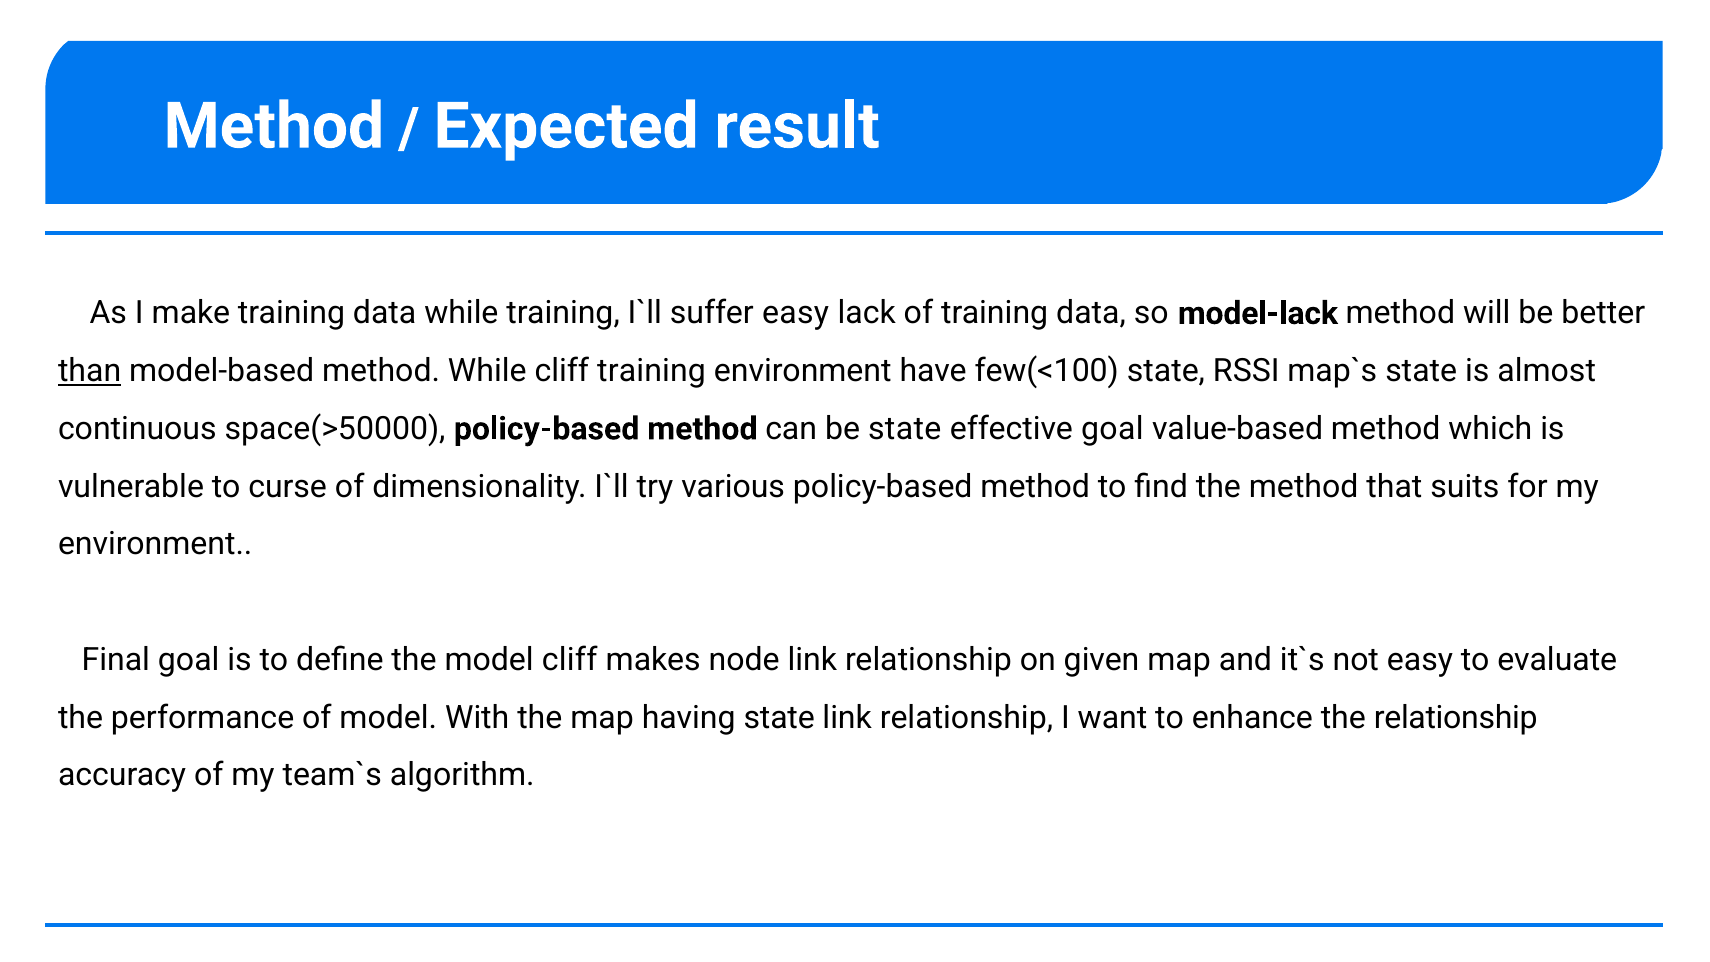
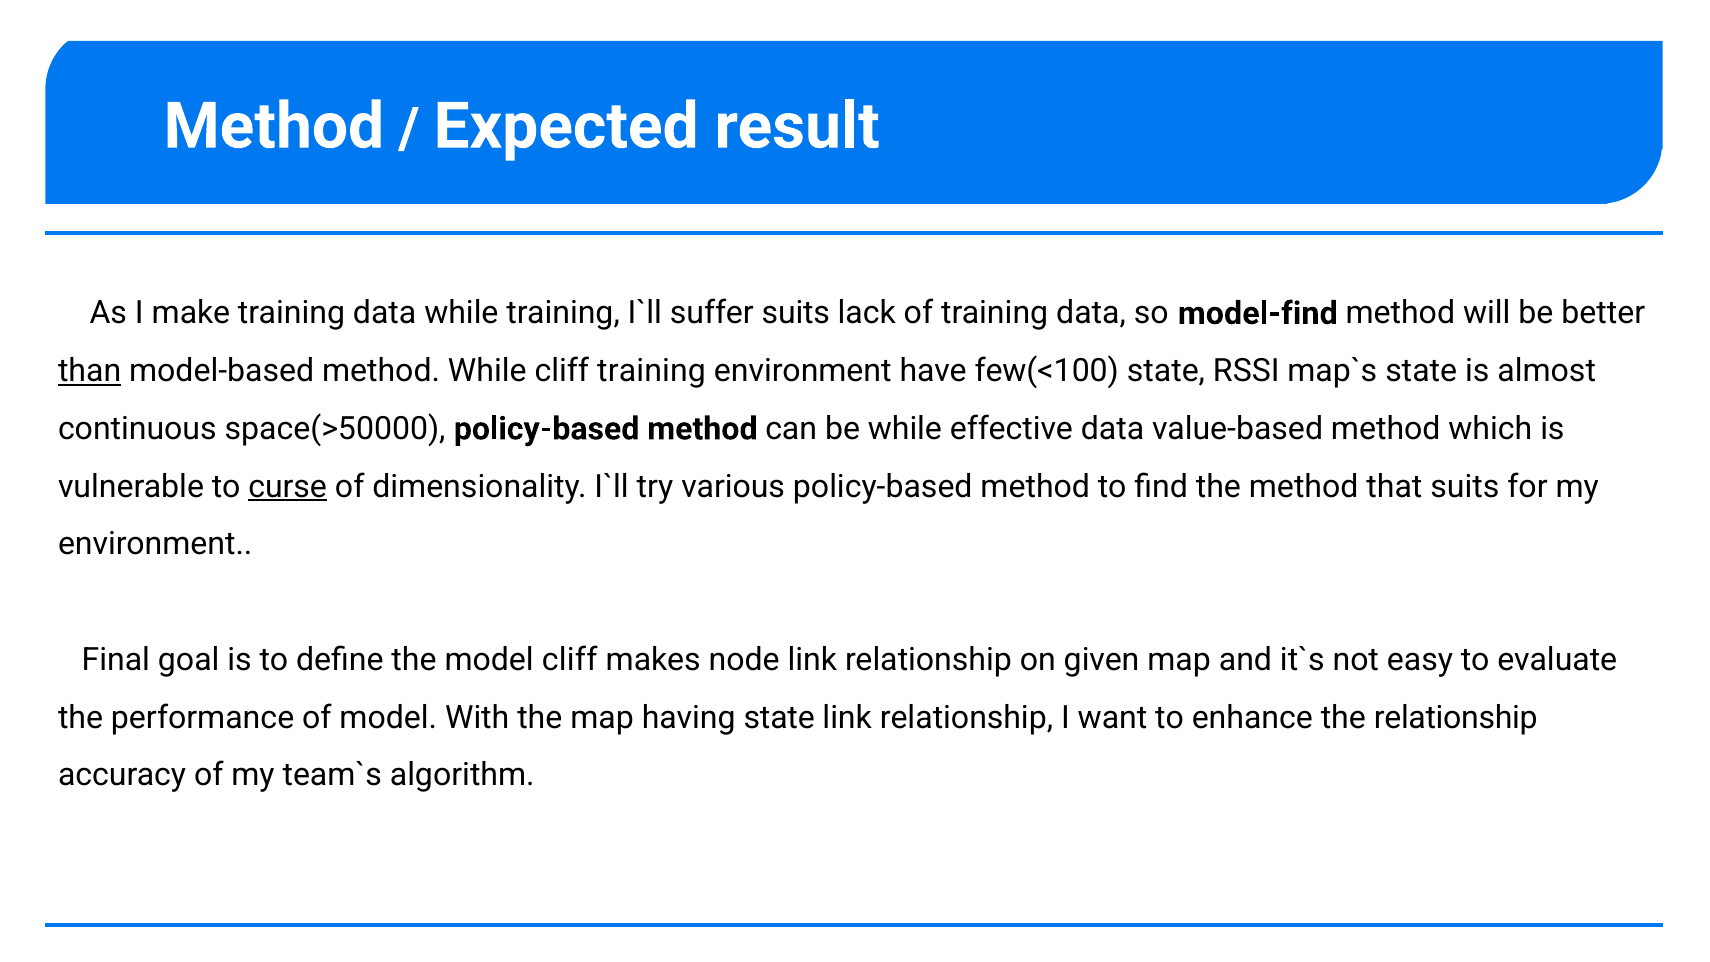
suffer easy: easy -> suits (796, 313)
model-lack: model-lack -> model-find (1258, 313)
be state: state -> while (905, 429)
effective goal: goal -> data (1113, 429)
curse underline: none -> present (288, 487)
